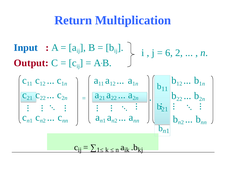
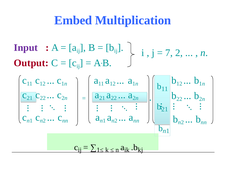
Return: Return -> Embed (73, 20)
Input colour: blue -> purple (26, 48)
6: 6 -> 7 (169, 53)
